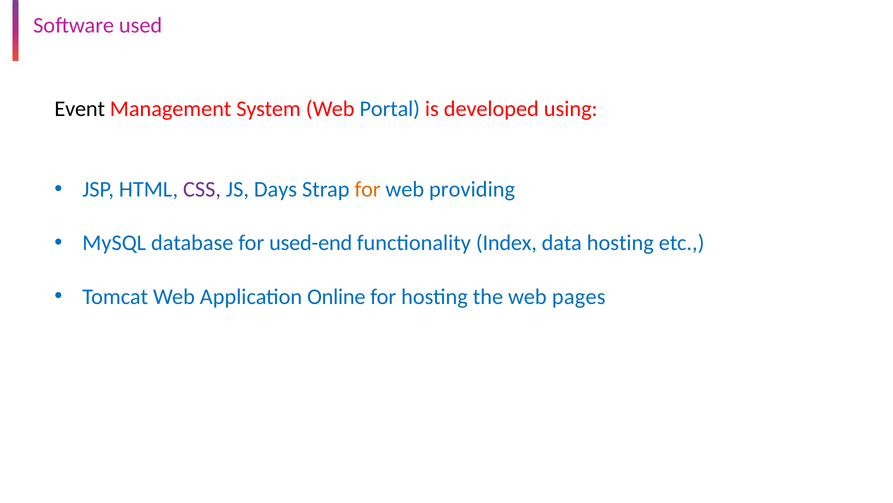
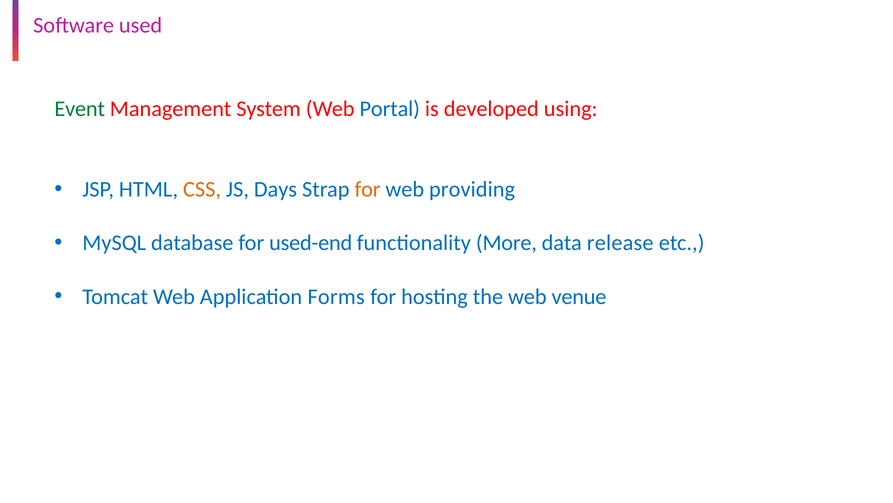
Event colour: black -> green (80, 109)
CSS colour: purple -> orange (202, 189)
Index: Index -> More (506, 243)
data hosting: hosting -> release (620, 243)
Online: Online -> Forms (336, 296)
pages: pages -> venue (579, 296)
